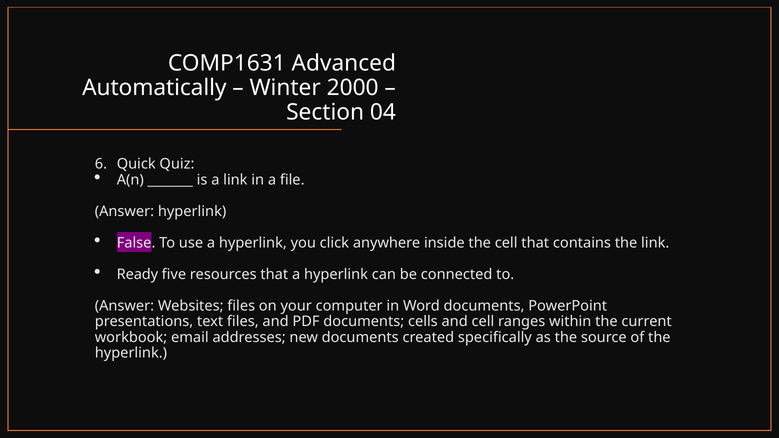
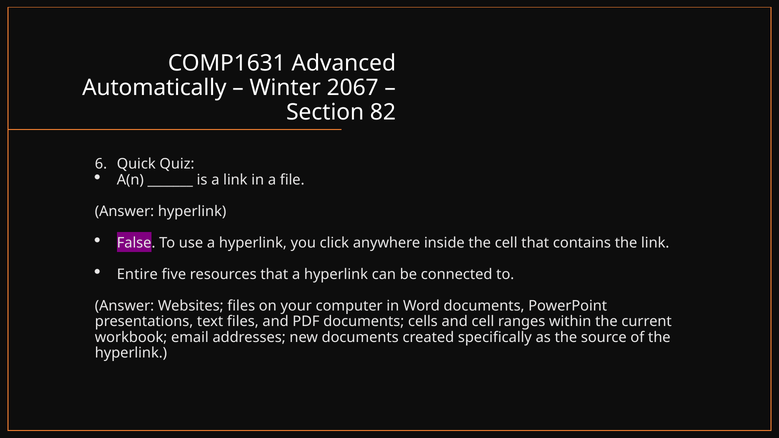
2000: 2000 -> 2067 (353, 88)
04: 04 -> 82 (383, 112)
Ready: Ready -> Entire (137, 274)
